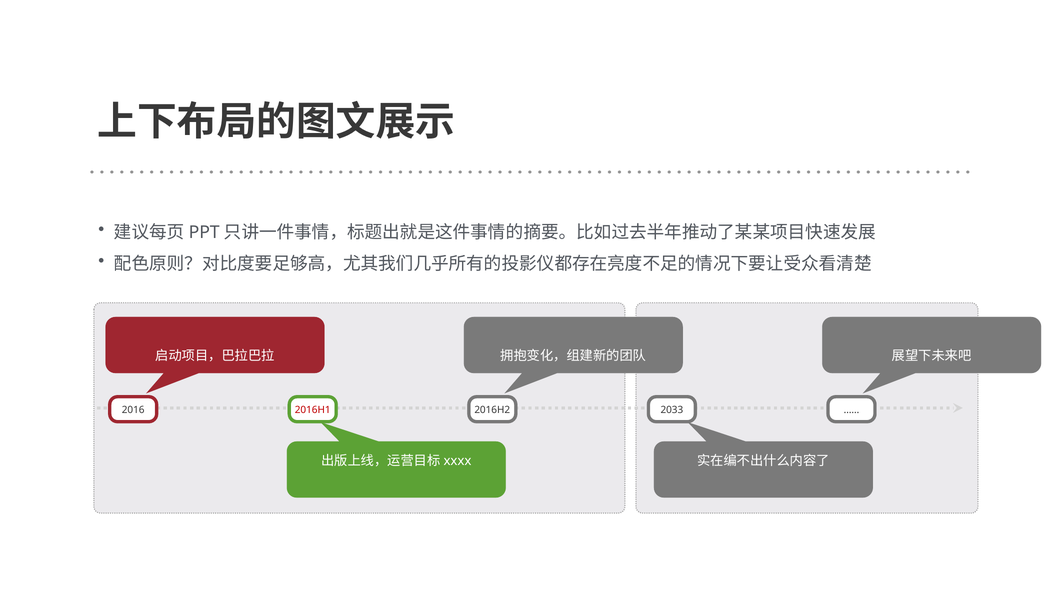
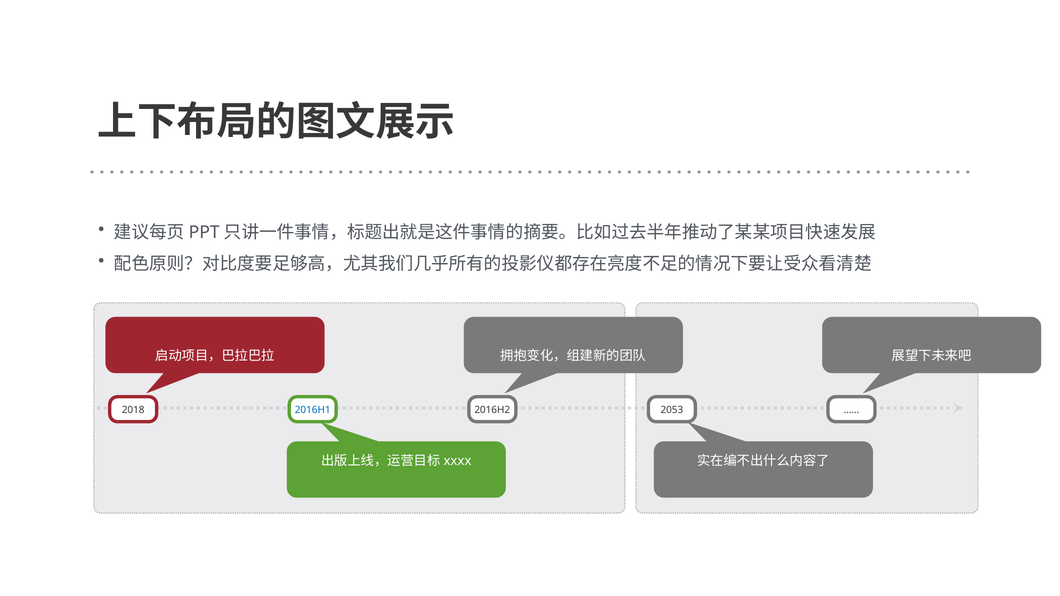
2016: 2016 -> 2018 (133, 410)
2016H1 colour: red -> blue (313, 410)
2033: 2033 -> 2053 (672, 410)
